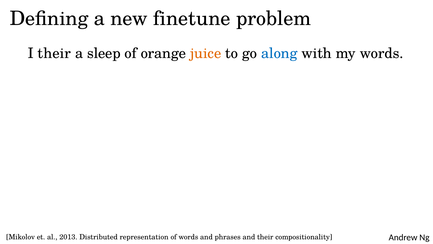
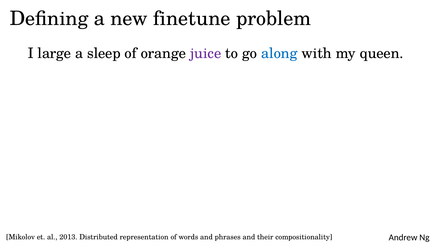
I their: their -> large (54, 53)
juice colour: orange -> purple (206, 53)
my words: words -> queen (382, 53)
